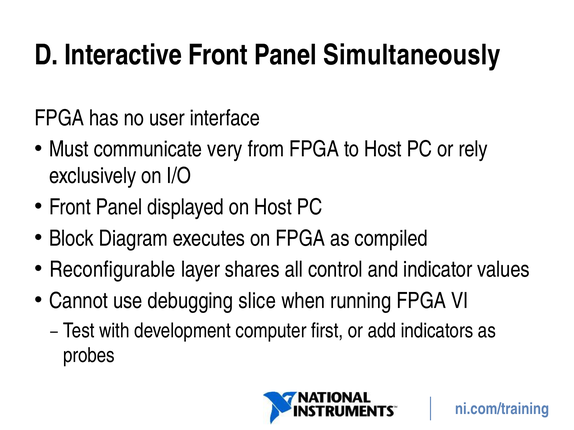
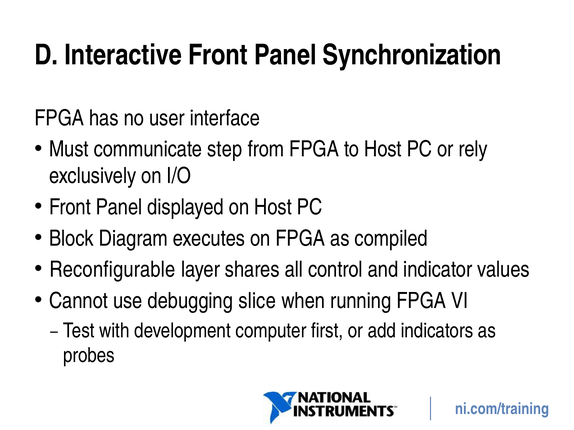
Simultaneously: Simultaneously -> Synchronization (412, 55)
very: very -> step (225, 149)
